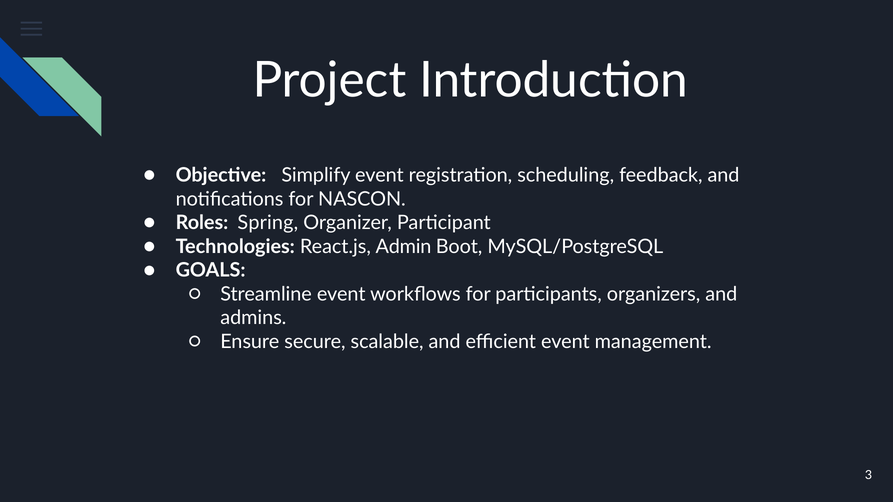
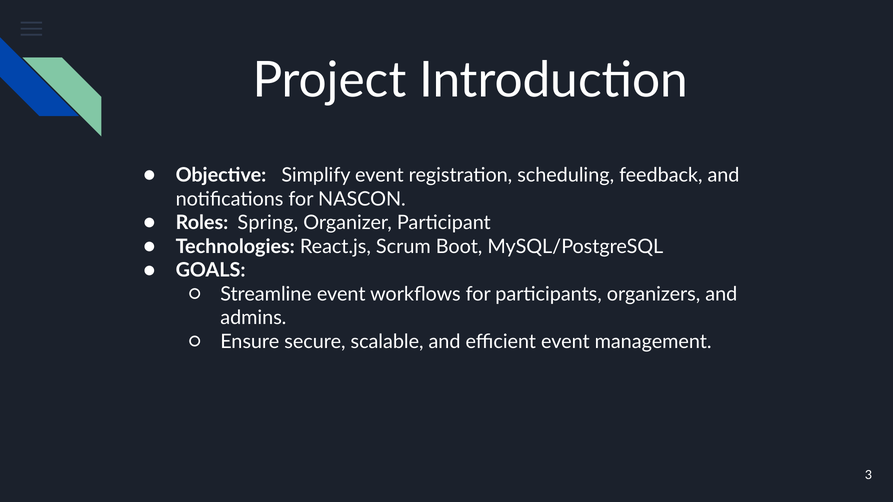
Admin: Admin -> Scrum (403, 247)
